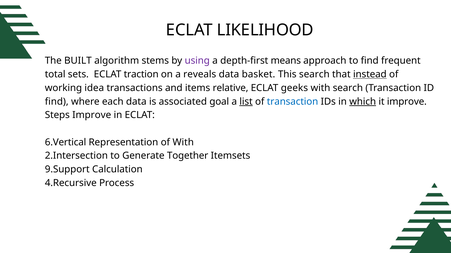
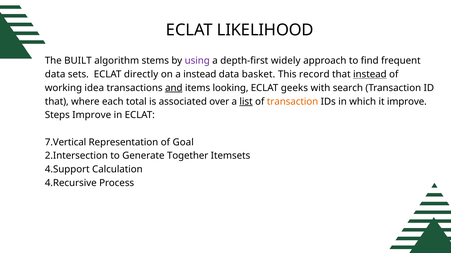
means: means -> widely (286, 61)
total: total -> data (55, 75)
traction: traction -> directly (141, 75)
a reveals: reveals -> instead (200, 75)
This search: search -> record (314, 75)
and underline: none -> present (174, 88)
relative: relative -> looking (231, 88)
find: find -> that (57, 102)
each data: data -> total (136, 102)
goal: goal -> over (219, 102)
transaction colour: blue -> orange (293, 102)
which underline: present -> none (363, 102)
6.Vertical: 6.Vertical -> 7.Vertical (66, 143)
of With: With -> Goal (183, 143)
9.Support: 9.Support -> 4.Support (67, 170)
